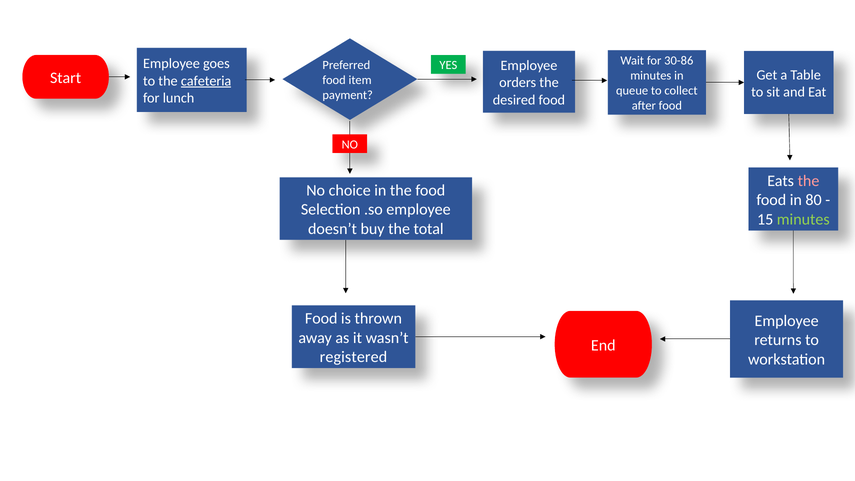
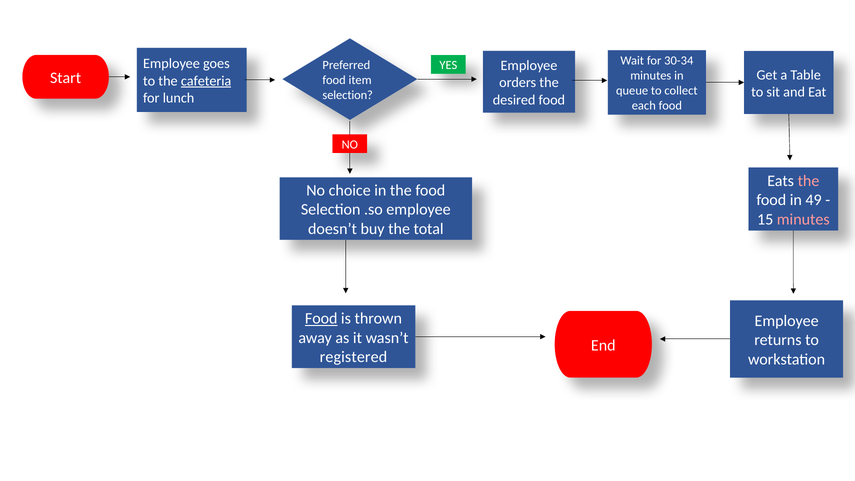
30-86: 30-86 -> 30-34 (679, 61)
payment: payment -> selection (348, 95)
after: after -> each (644, 106)
80: 80 -> 49 (814, 200)
minutes colour: light green -> pink (803, 219)
Food underline: none -> present (321, 319)
